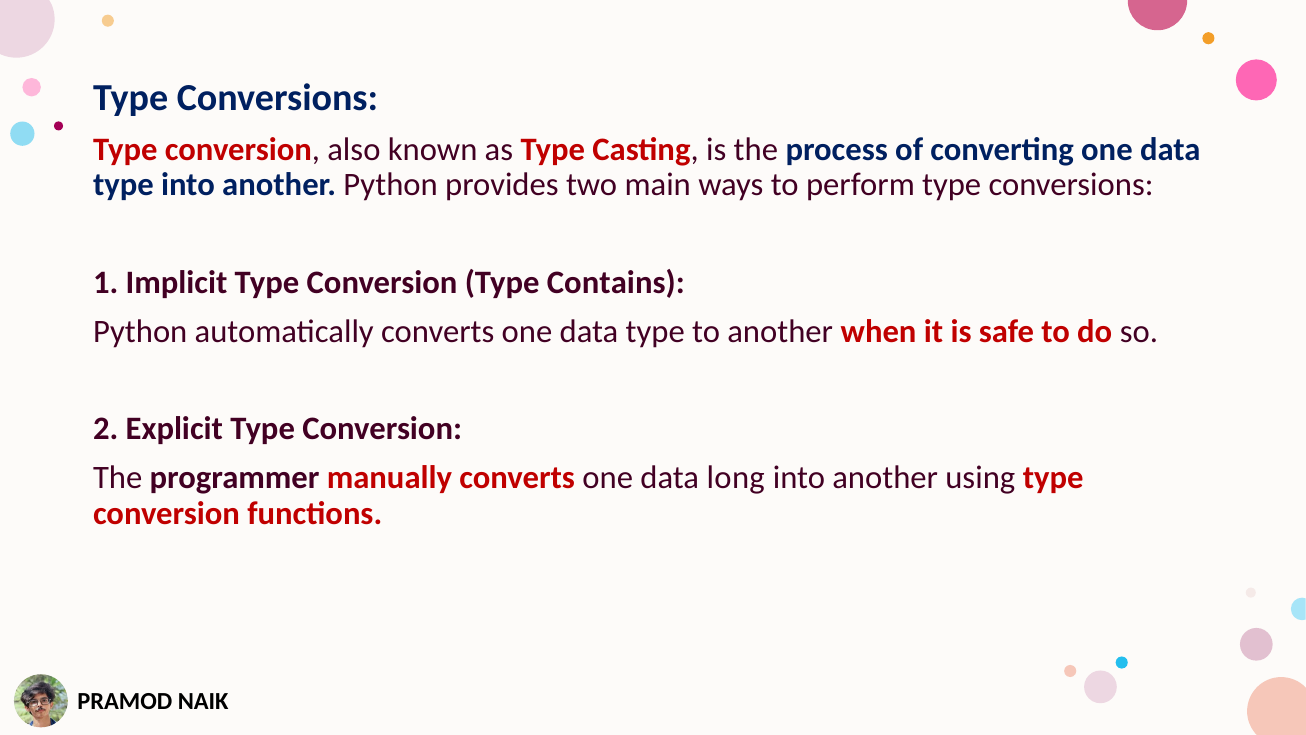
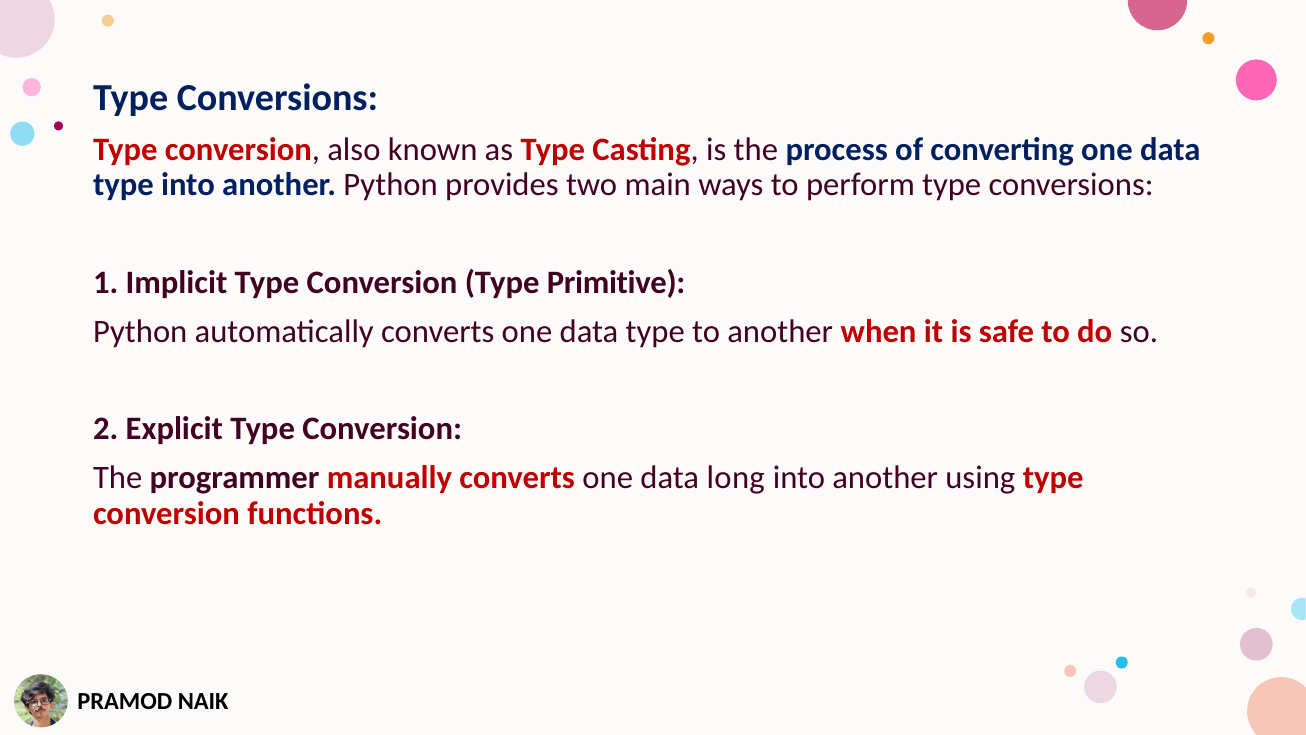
Contains: Contains -> Primitive (616, 282)
